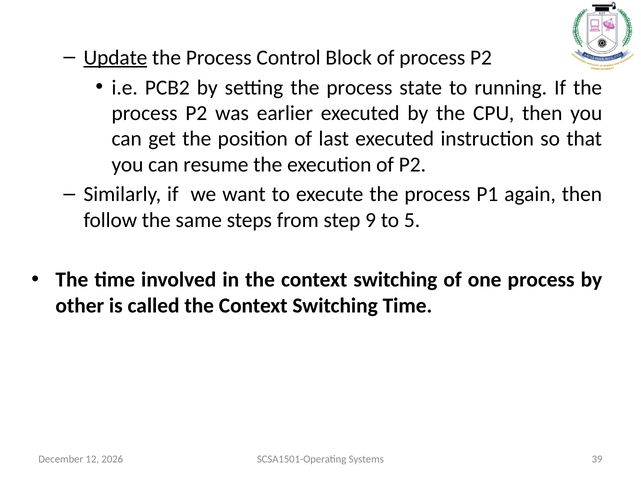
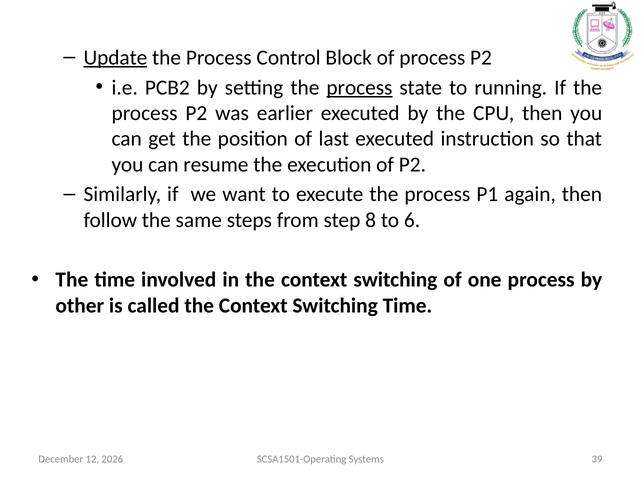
process underline: none -> present (359, 87)
9: 9 -> 8 (371, 220)
5: 5 -> 6 (412, 220)
